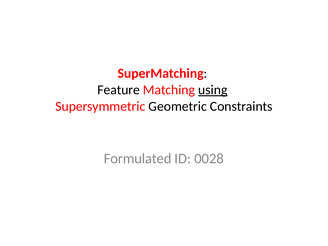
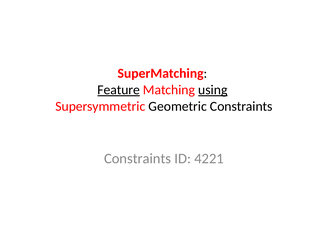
Feature underline: none -> present (119, 90)
Formulated: Formulated -> Constraints (138, 159)
0028: 0028 -> 4221 (209, 159)
